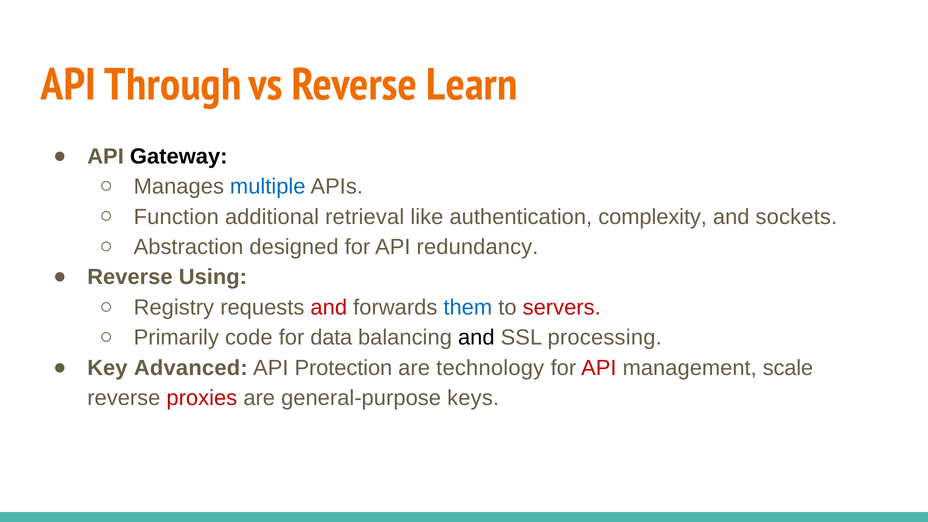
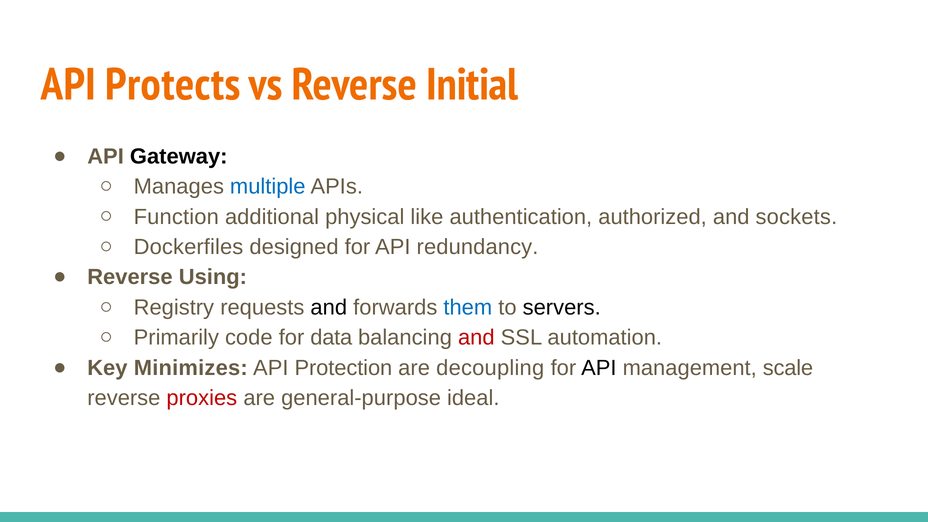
Through: Through -> Protects (173, 85)
Learn: Learn -> Initial (472, 85)
retrieval: retrieval -> physical (365, 217)
complexity: complexity -> authorized (653, 217)
Abstraction: Abstraction -> Dockerfiles (189, 247)
and colour: red -> black (329, 307)
servers colour: red -> black (562, 307)
and colour: black -> red (476, 338)
processing: processing -> automation (605, 338)
Advanced: Advanced -> Minimizes (191, 368)
technology: technology -> decoupling (490, 368)
API colour: red -> black (599, 368)
keys: keys -> ideal (473, 398)
